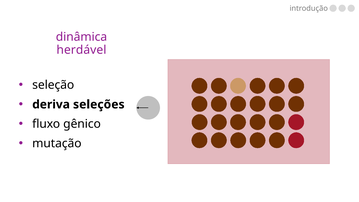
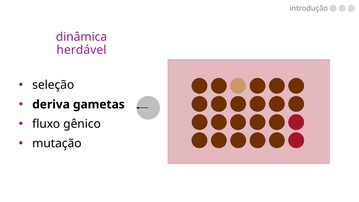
seleções: seleções -> gametas (99, 104)
